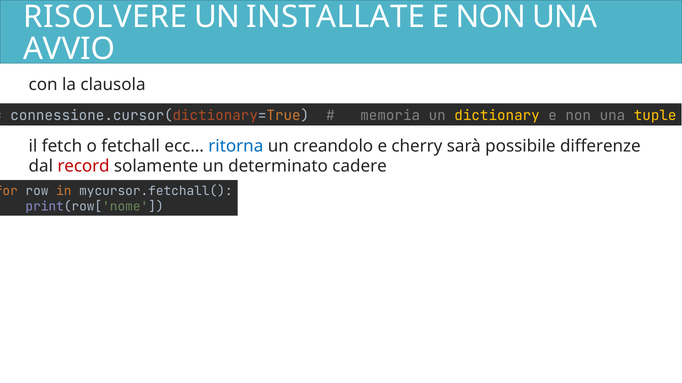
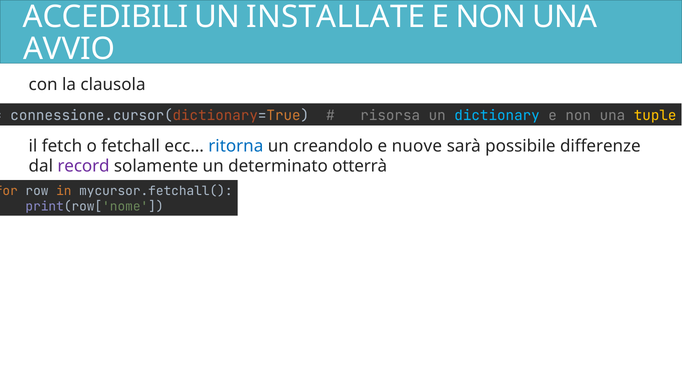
RISOLVERE: RISOLVERE -> ACCEDIBILI (106, 17)
memoria: memoria -> risorsa (390, 116)
dictionary colour: yellow -> light blue (497, 116)
cherry: cherry -> nuove (417, 146)
record colour: red -> purple (84, 167)
cadere: cadere -> otterrà (360, 167)
